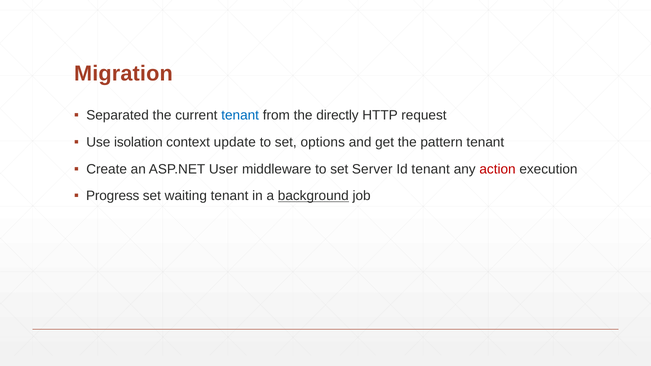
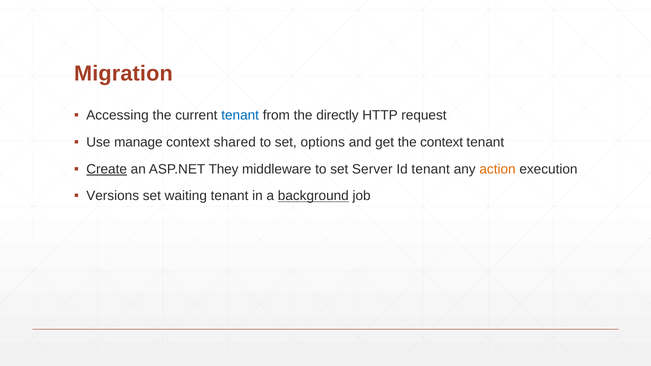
Separated: Separated -> Accessing (118, 115)
isolation: isolation -> manage (138, 142)
update: update -> shared (235, 142)
the pattern: pattern -> context (442, 142)
Create underline: none -> present (107, 169)
User: User -> They (224, 169)
action colour: red -> orange (498, 169)
Progress: Progress -> Versions (113, 196)
